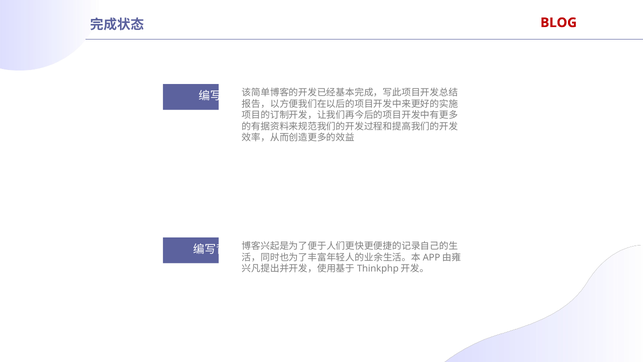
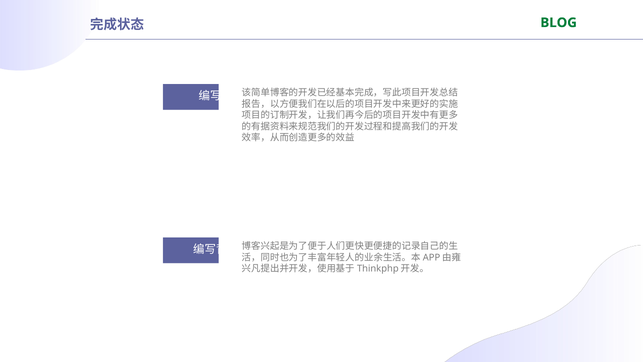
BLOG colour: red -> green (559, 23)
